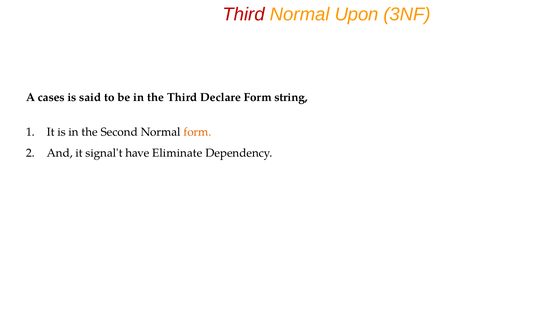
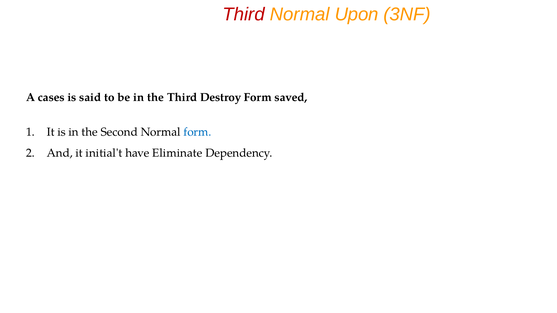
Declare: Declare -> Destroy (221, 97)
string: string -> saved (291, 97)
form colour: orange -> blue (197, 132)
signal't: signal't -> initial't (104, 153)
